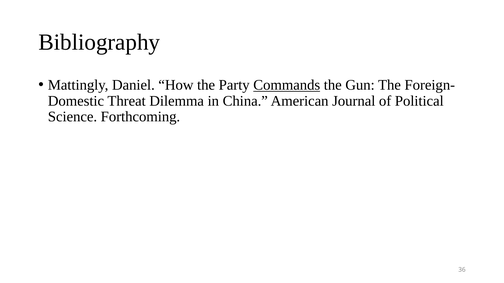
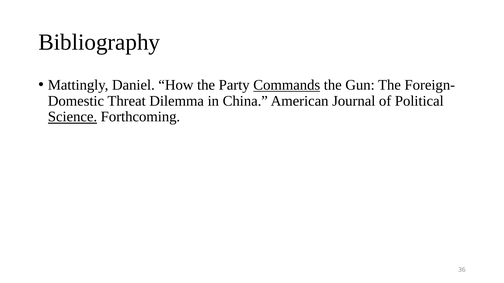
Science underline: none -> present (72, 117)
